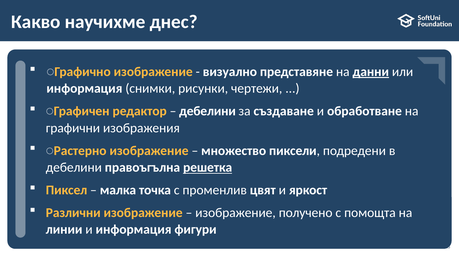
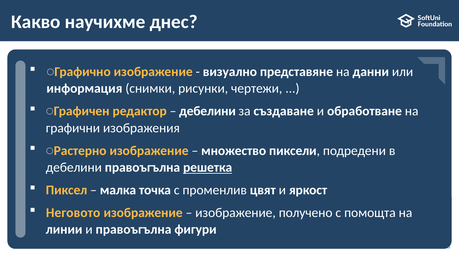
данни underline: present -> none (371, 72)
Различни: Различни -> Неговото (73, 213)
и информация: информация -> правоъгълна (134, 230)
